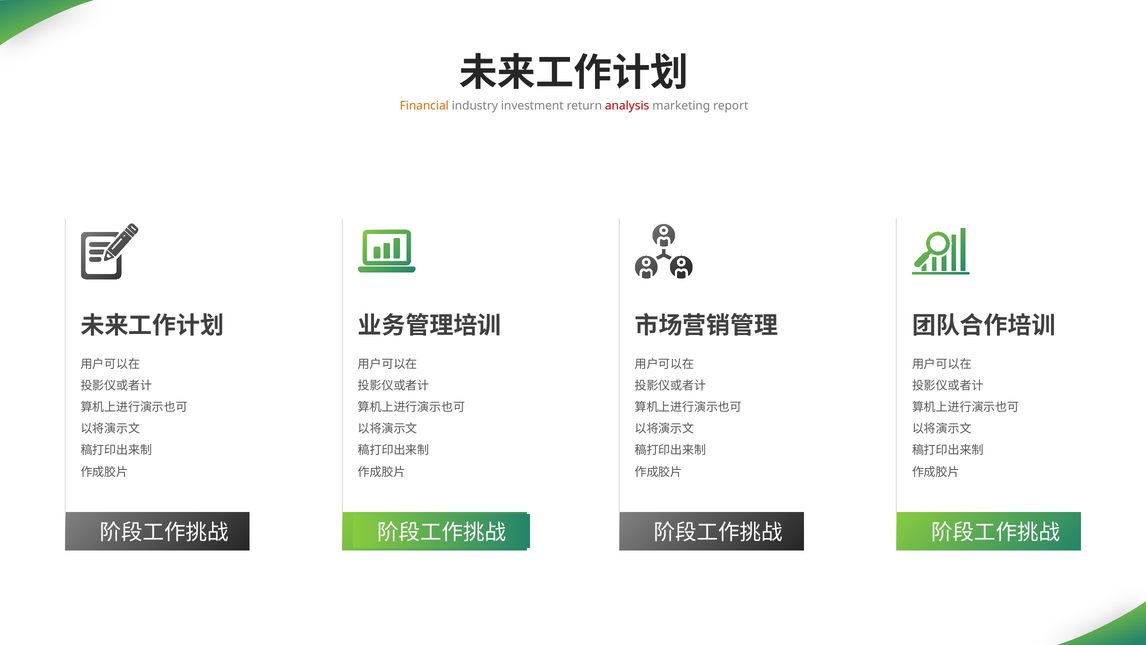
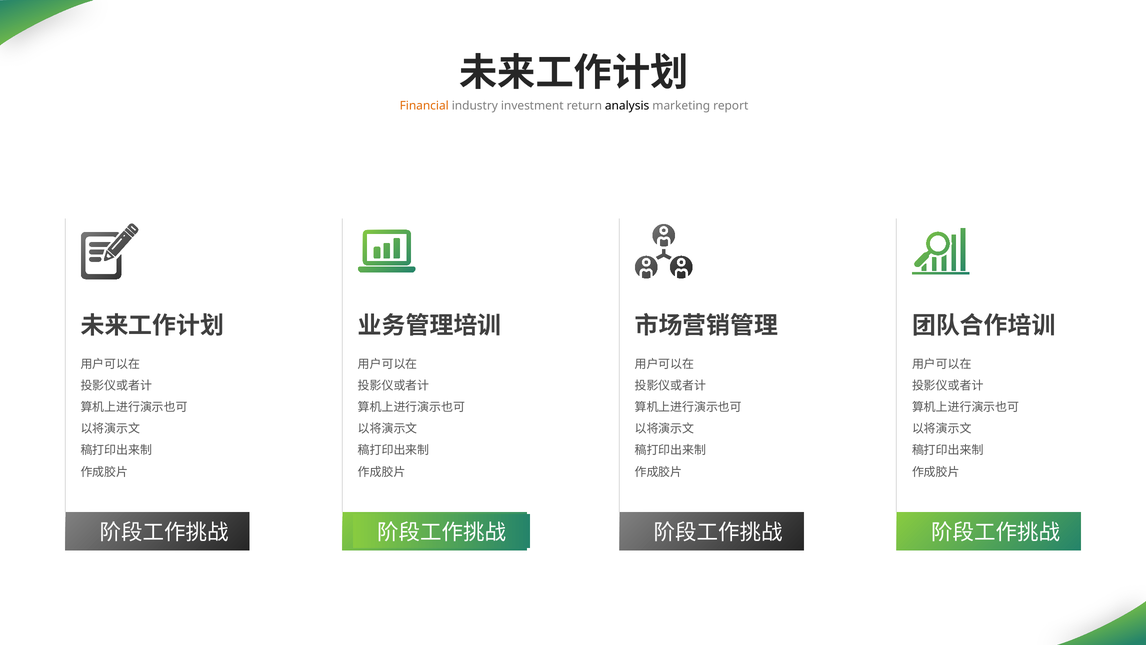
analysis colour: red -> black (627, 106)
